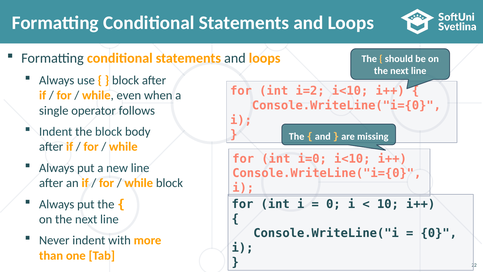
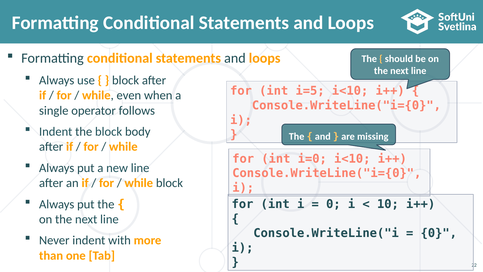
i=2: i=2 -> i=5 (310, 91)
